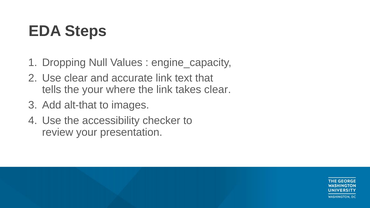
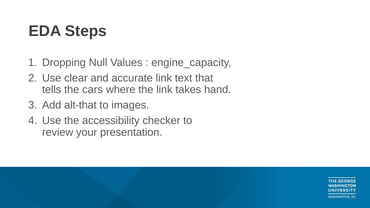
the your: your -> cars (93, 90)
takes clear: clear -> hand (218, 90)
